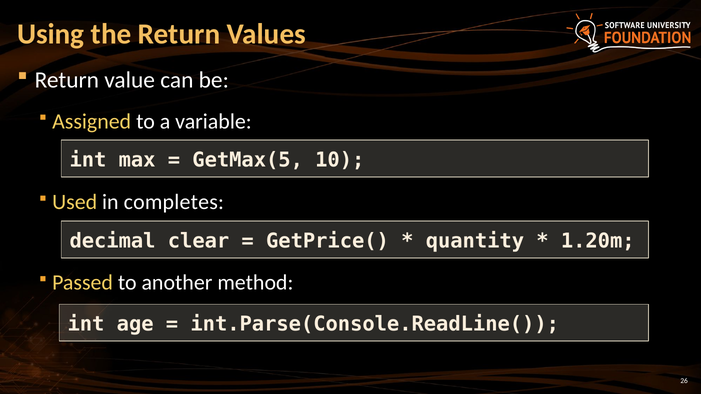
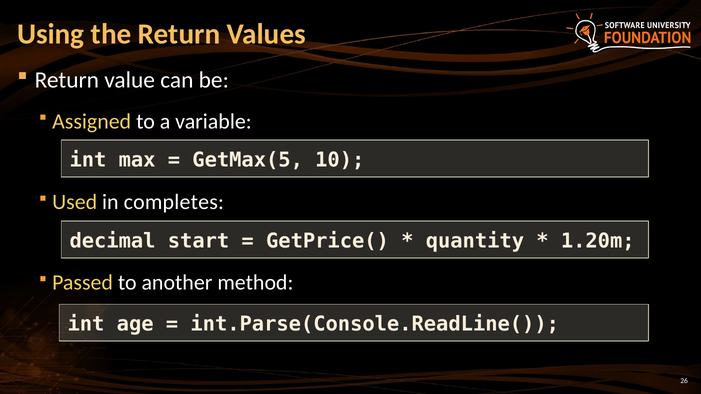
clear: clear -> start (199, 241)
